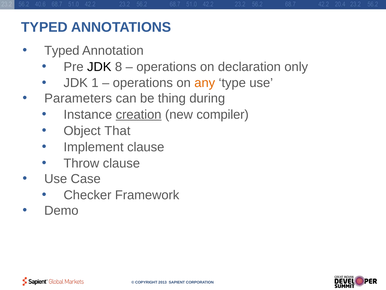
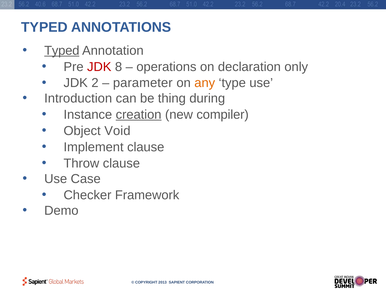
Typed underline: none -> present (62, 50)
JDK colour: black -> red (99, 67)
1: 1 -> 2 (95, 83)
operations: operations -> parameter (143, 83)
Parameters: Parameters -> Introduction (78, 98)
That: That -> Void (117, 131)
